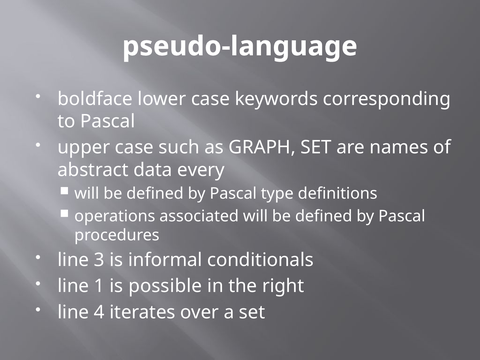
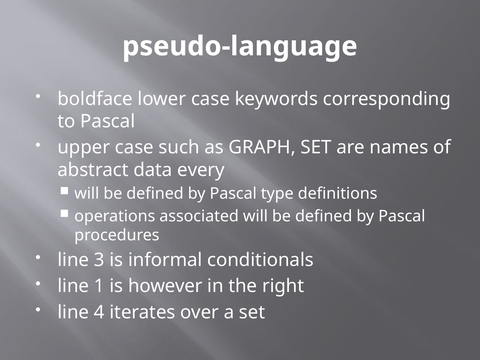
possible: possible -> however (165, 286)
